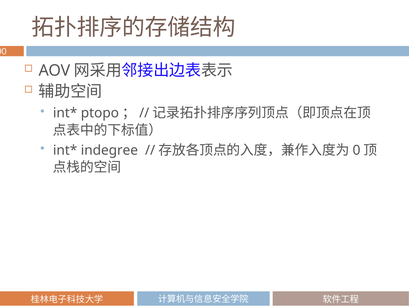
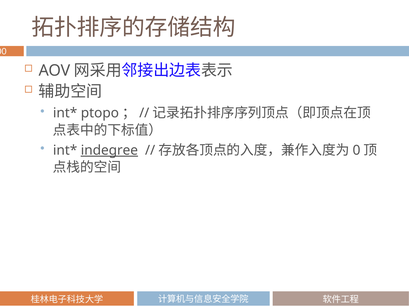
indegree underline: none -> present (109, 150)
